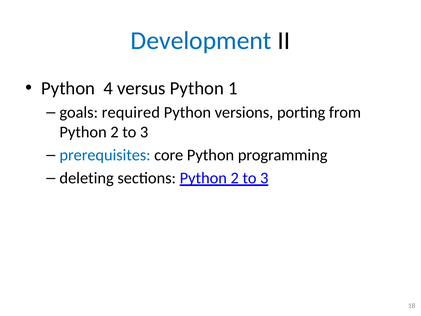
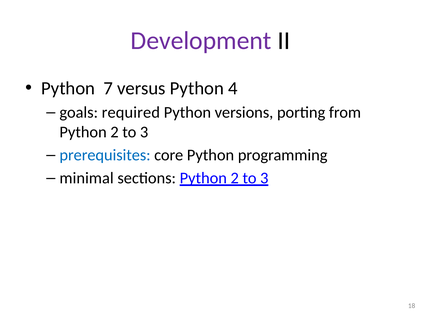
Development colour: blue -> purple (201, 41)
4: 4 -> 7 (108, 88)
1: 1 -> 4 (233, 88)
deleting: deleting -> minimal (87, 178)
